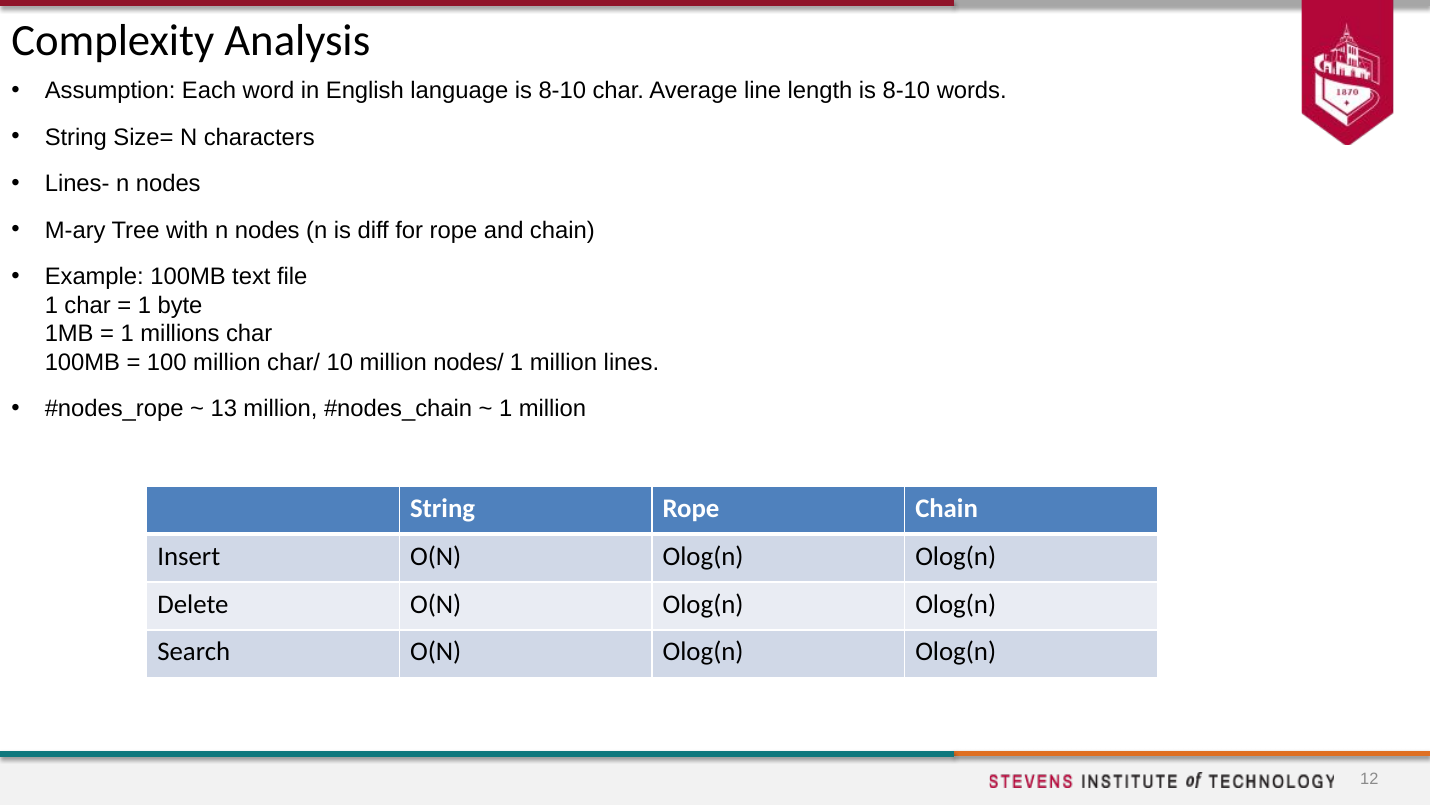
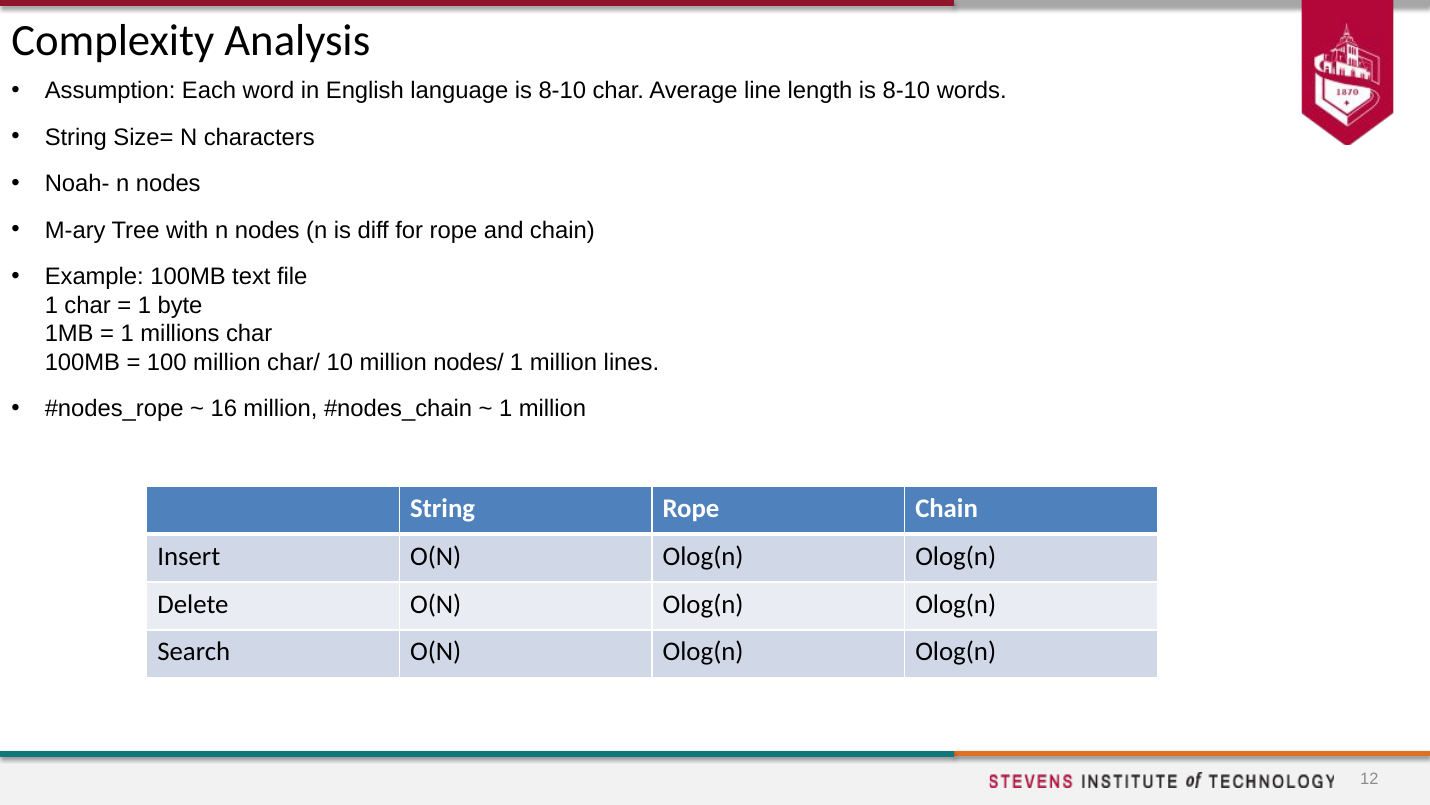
Lines-: Lines- -> Noah- (77, 184)
13: 13 -> 16 (224, 409)
